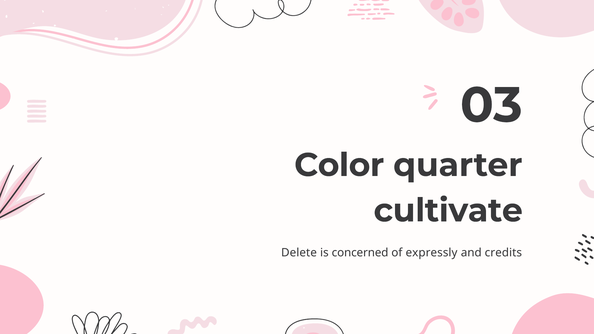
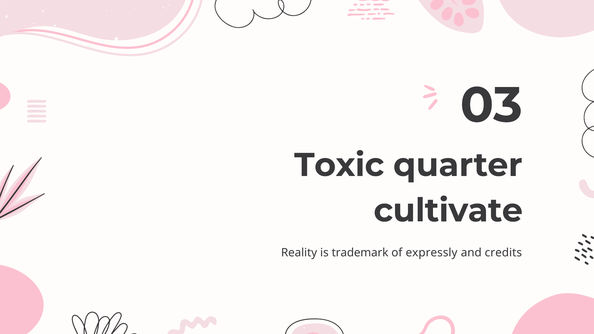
Color: Color -> Toxic (339, 165)
Delete: Delete -> Reality (299, 253)
concerned: concerned -> trademark (360, 253)
